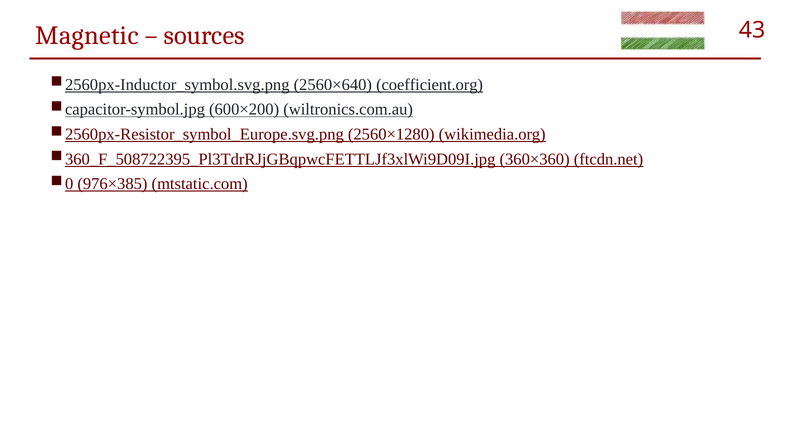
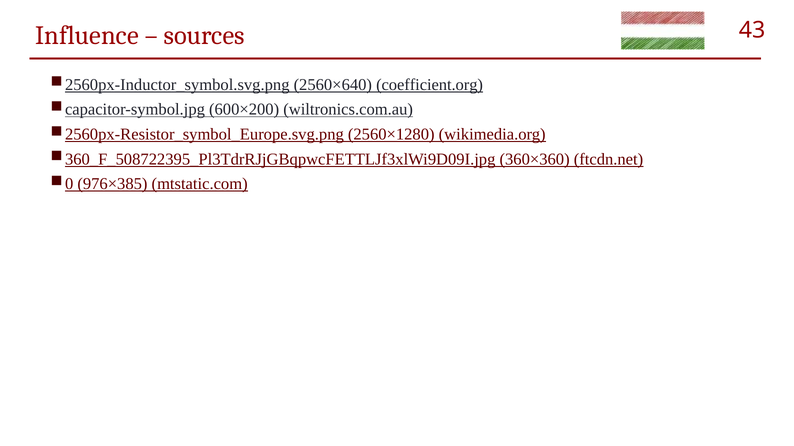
Magnetic: Magnetic -> Influence (87, 35)
